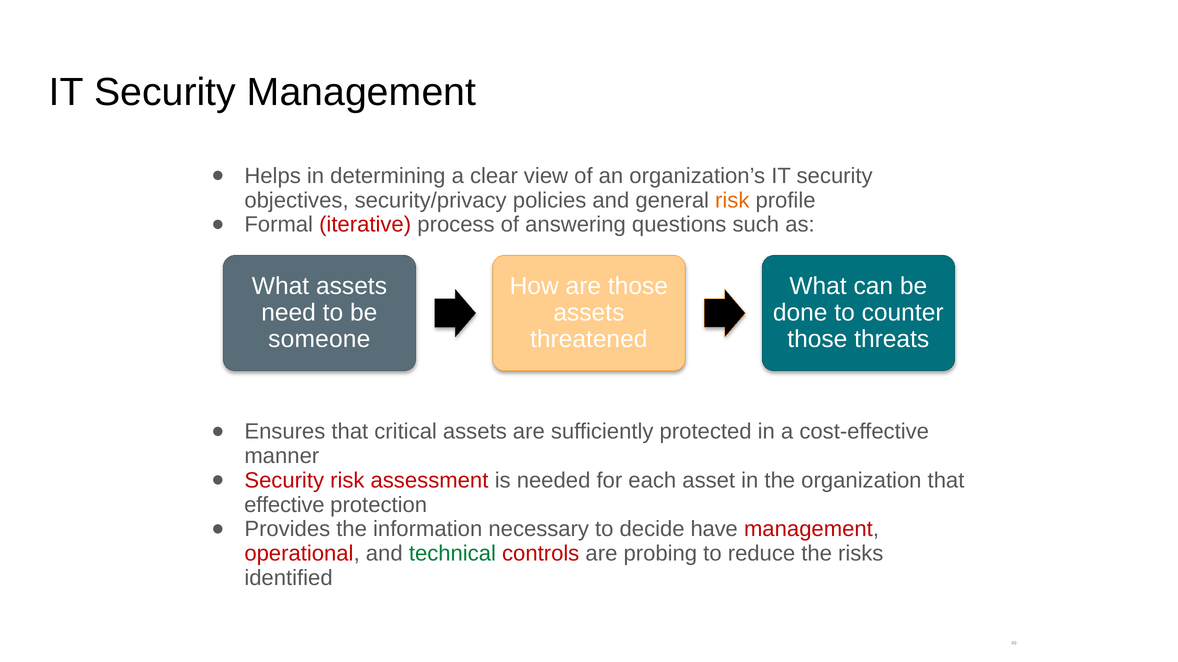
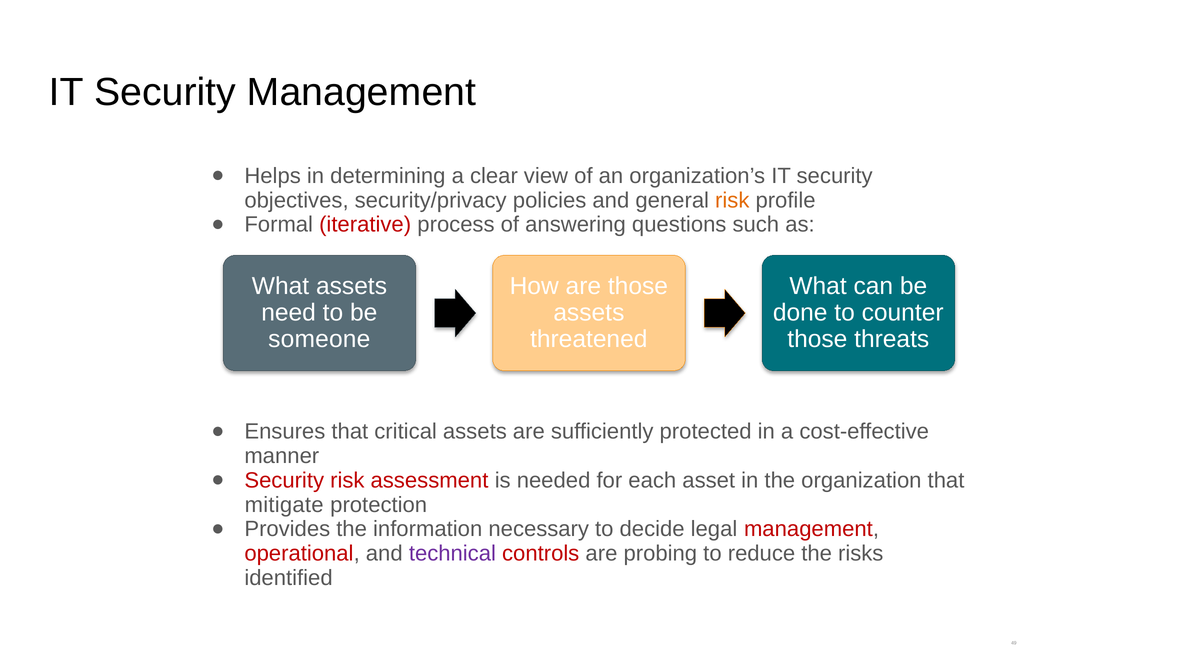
effective: effective -> mitigate (284, 505)
have: have -> legal (714, 530)
technical colour: green -> purple (452, 554)
